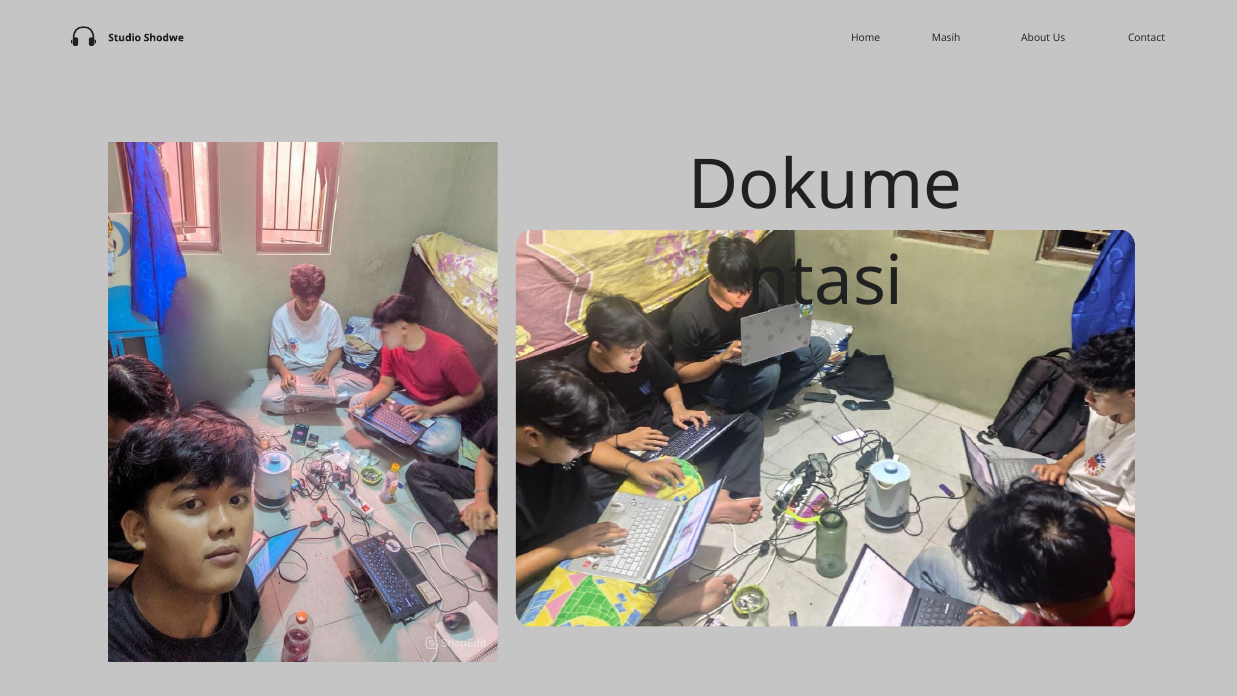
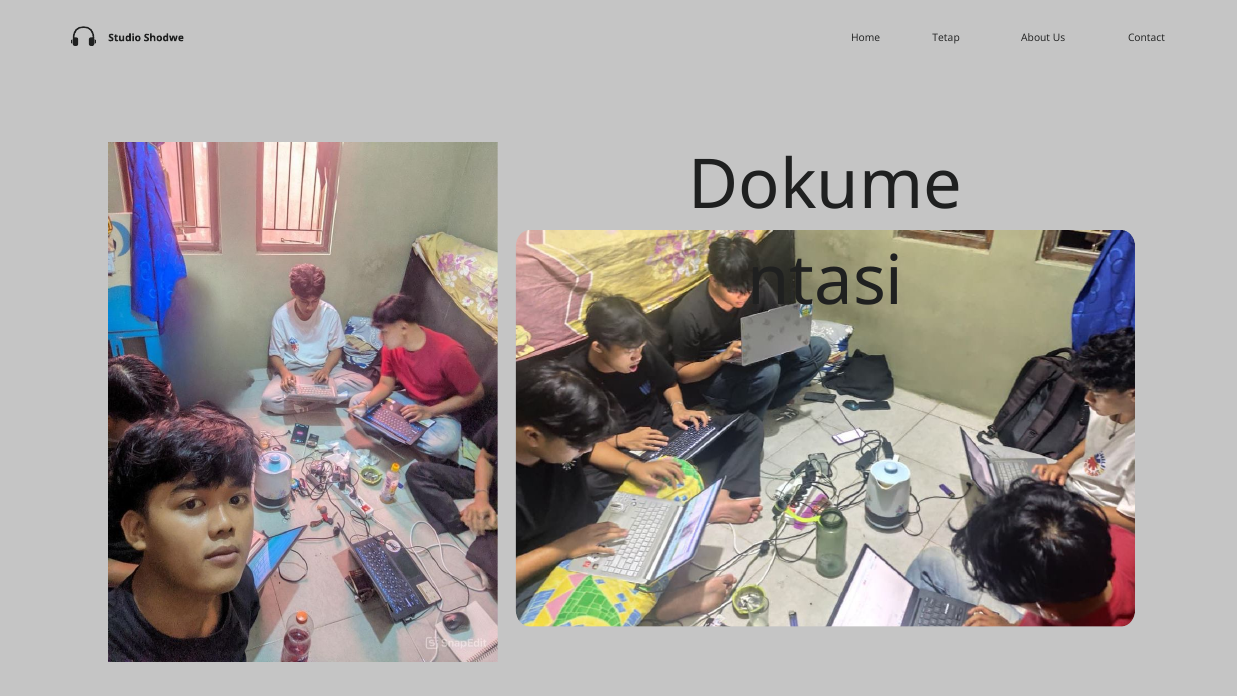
Masih: Masih -> Tetap (946, 38)
